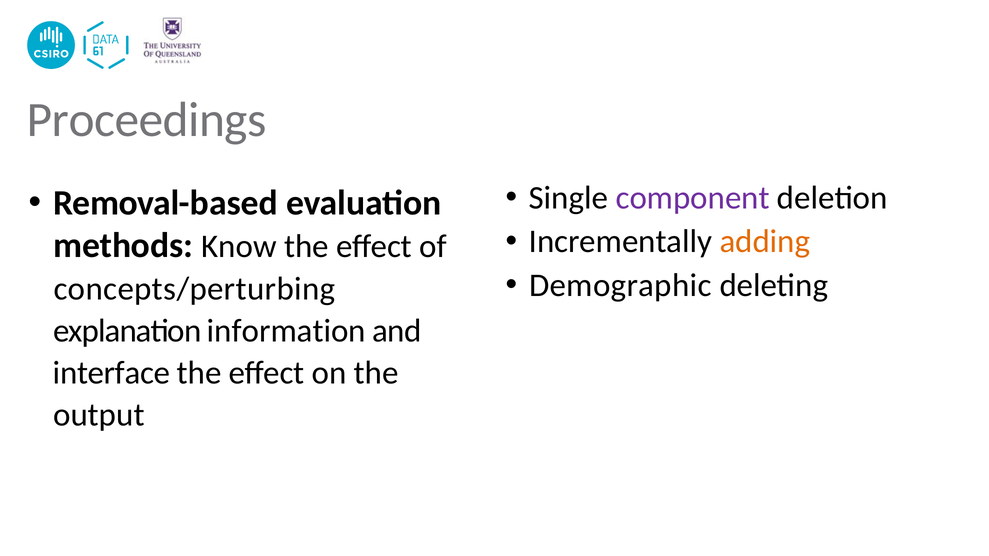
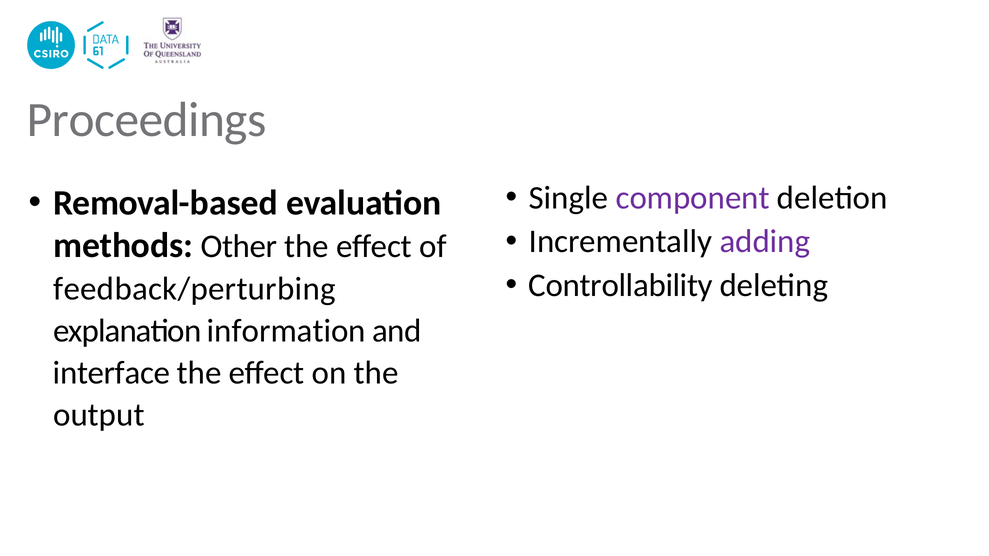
adding colour: orange -> purple (765, 242)
Know: Know -> Other (239, 246)
Demographic: Demographic -> Controllability (621, 285)
concepts/perturbing: concepts/perturbing -> feedback/perturbing (195, 289)
